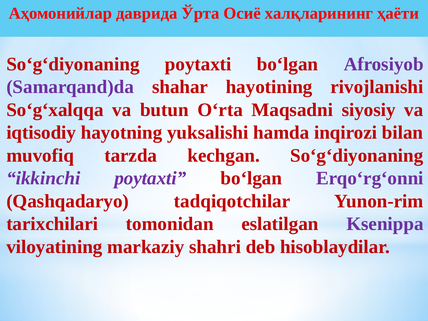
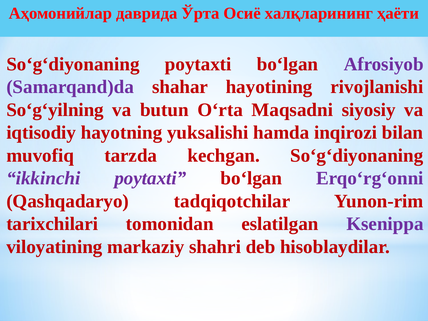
So‘g‘xalqqa: So‘g‘xalqqa -> So‘g‘yilning (55, 110)
